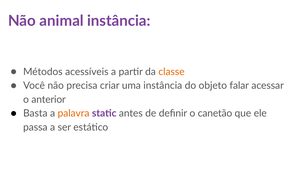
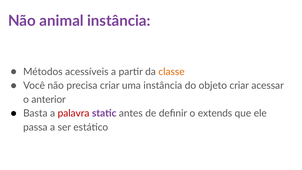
objeto falar: falar -> criar (239, 86)
palavra colour: orange -> red (74, 113)
canetão: canetão -> extends (215, 113)
